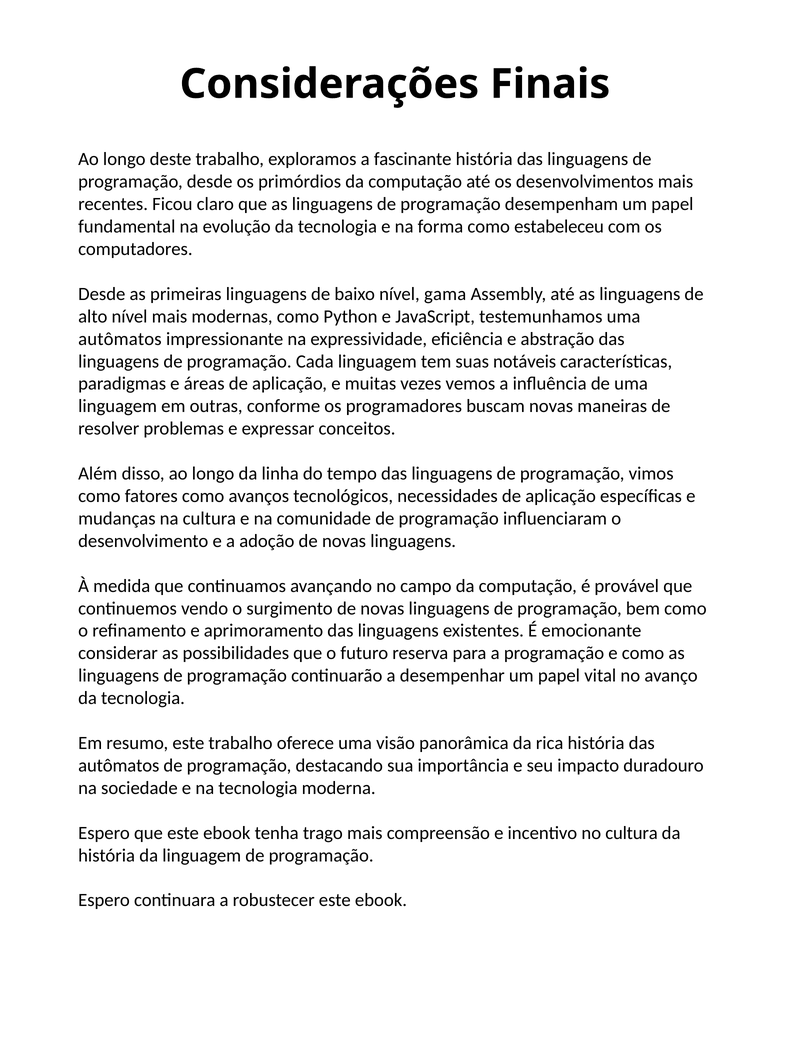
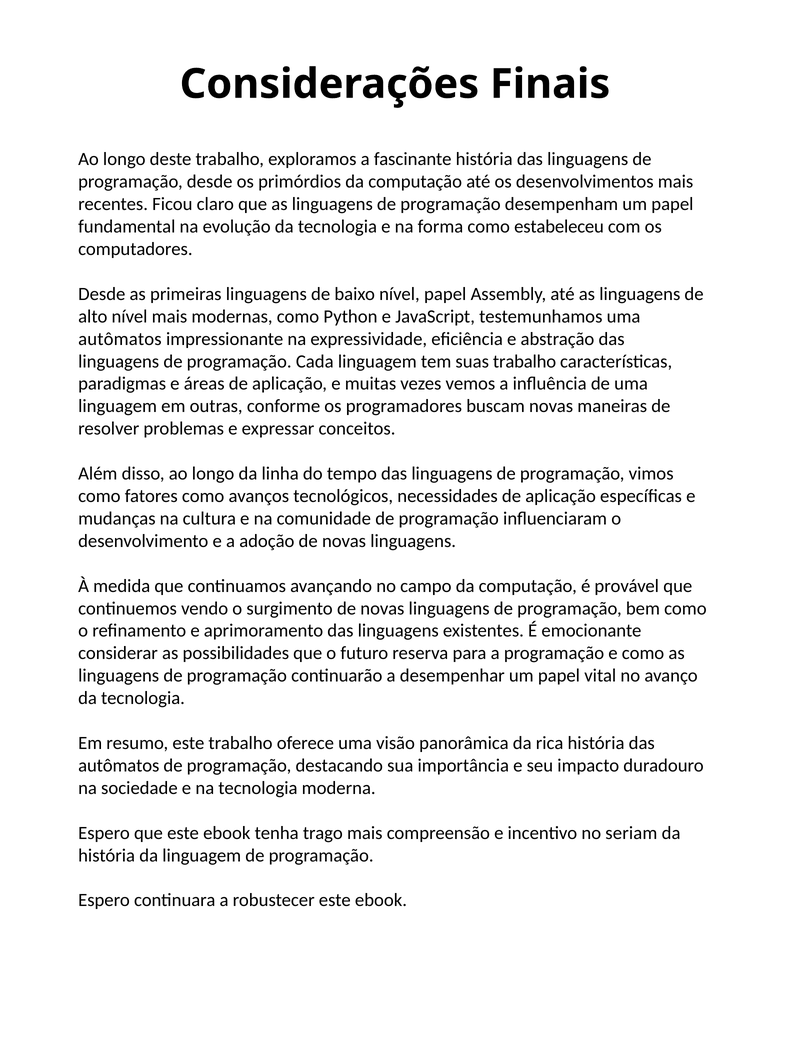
nível gama: gama -> papel (445, 294)
suas notáveis: notáveis -> trabalho (525, 361)
no cultura: cultura -> seriam (631, 833)
